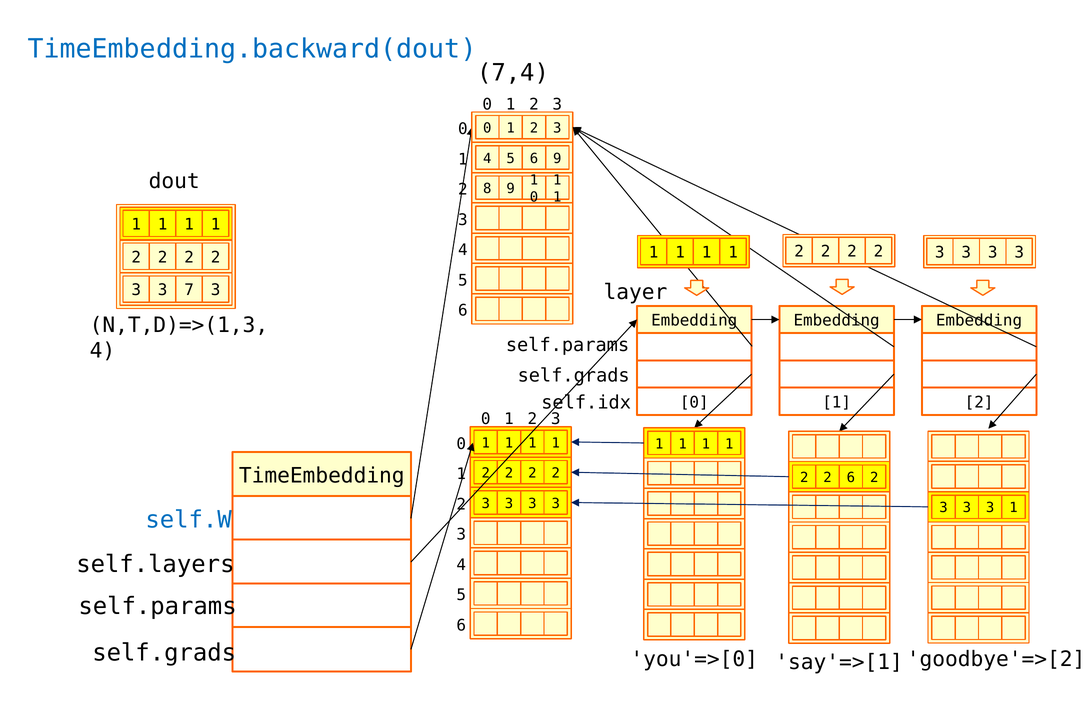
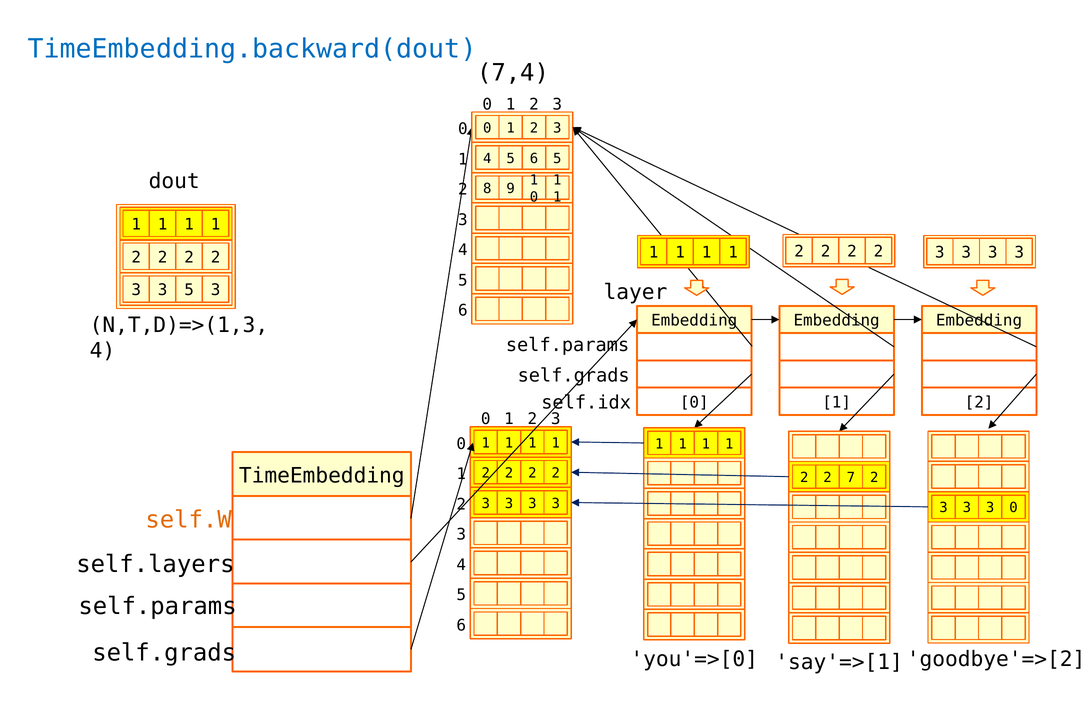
6 9: 9 -> 5 (557, 159)
3 7: 7 -> 5 (189, 290)
2 6: 6 -> 7 (851, 478)
1: 1 -> 0 (1014, 508)
self.W colour: blue -> orange (189, 520)
